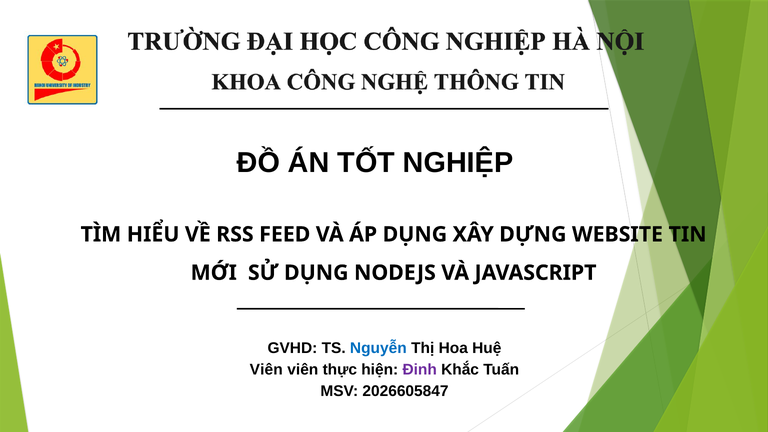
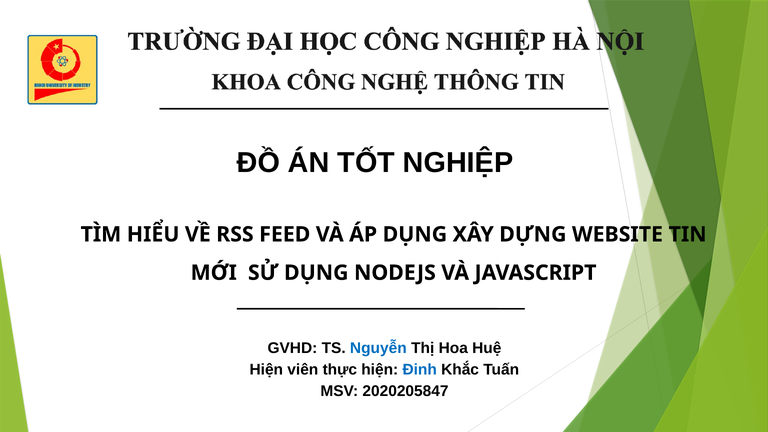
Viên: Viên -> Hiện (266, 370)
Đinh colour: purple -> blue (420, 370)
2026605847: 2026605847 -> 2020205847 (405, 391)
